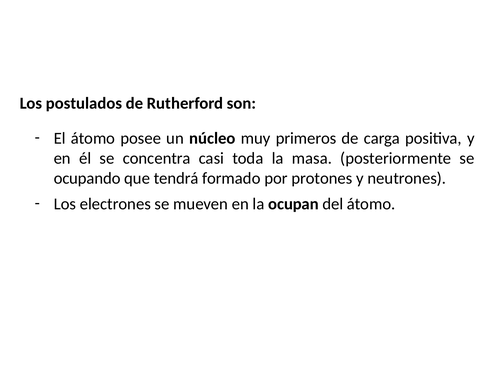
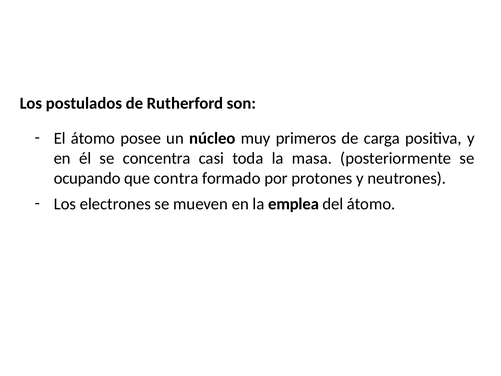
tendrá: tendrá -> contra (176, 178)
ocupan: ocupan -> emplea (294, 204)
